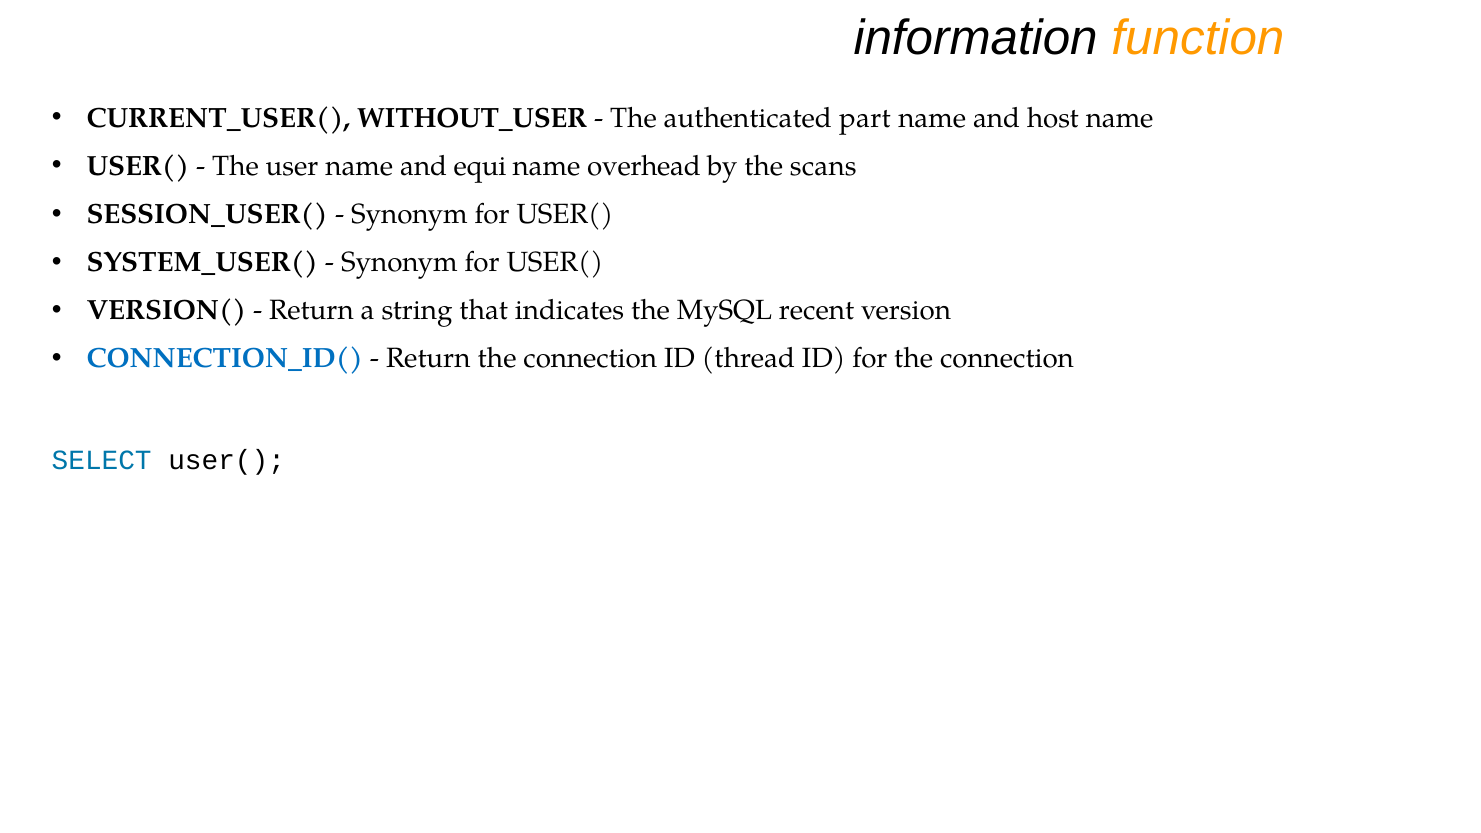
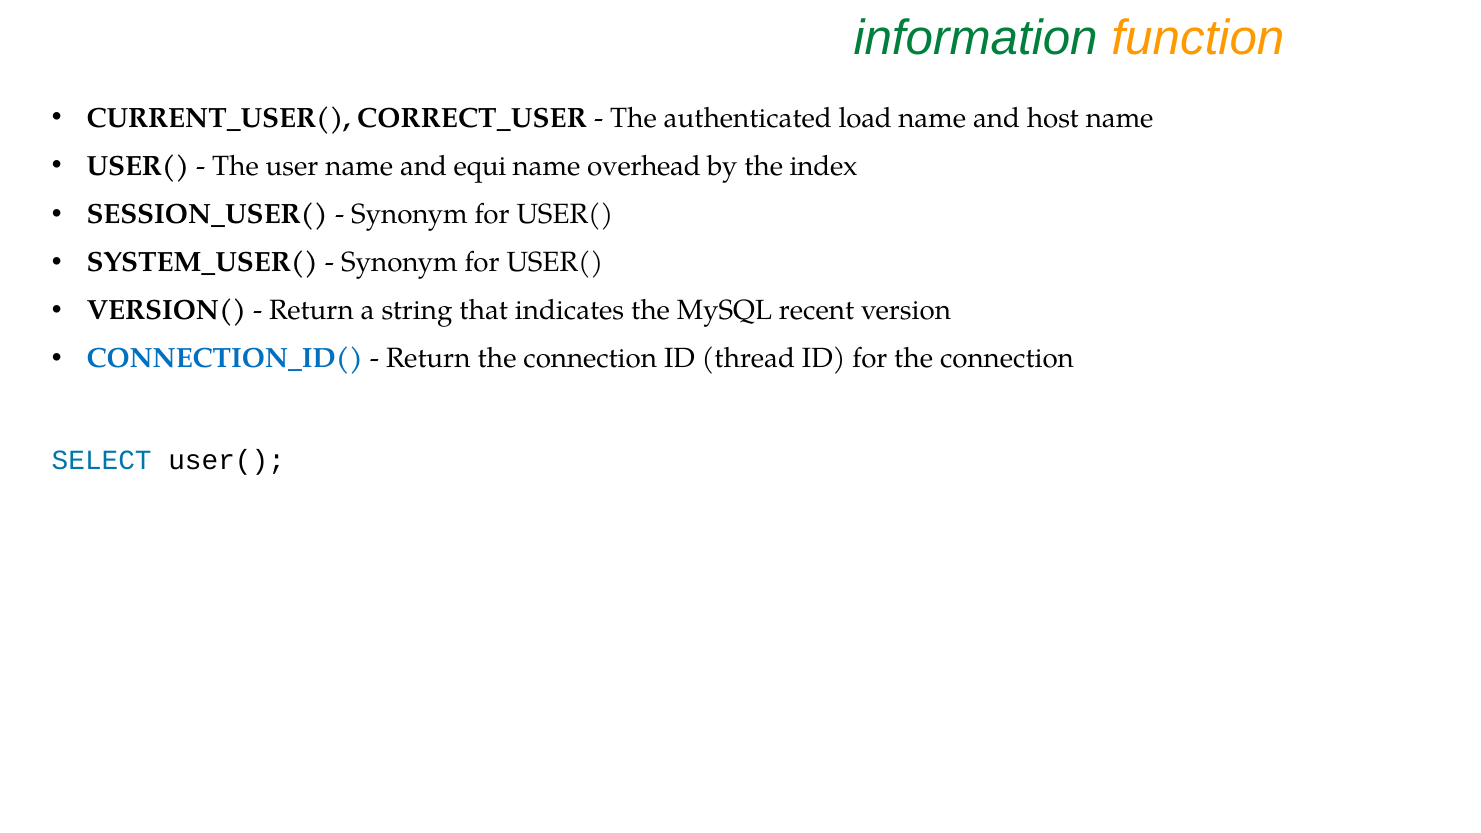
information colour: black -> green (976, 39)
WITHOUT_USER: WITHOUT_USER -> CORRECT_USER (472, 118)
part: part -> load (865, 118)
scans: scans -> index (824, 166)
